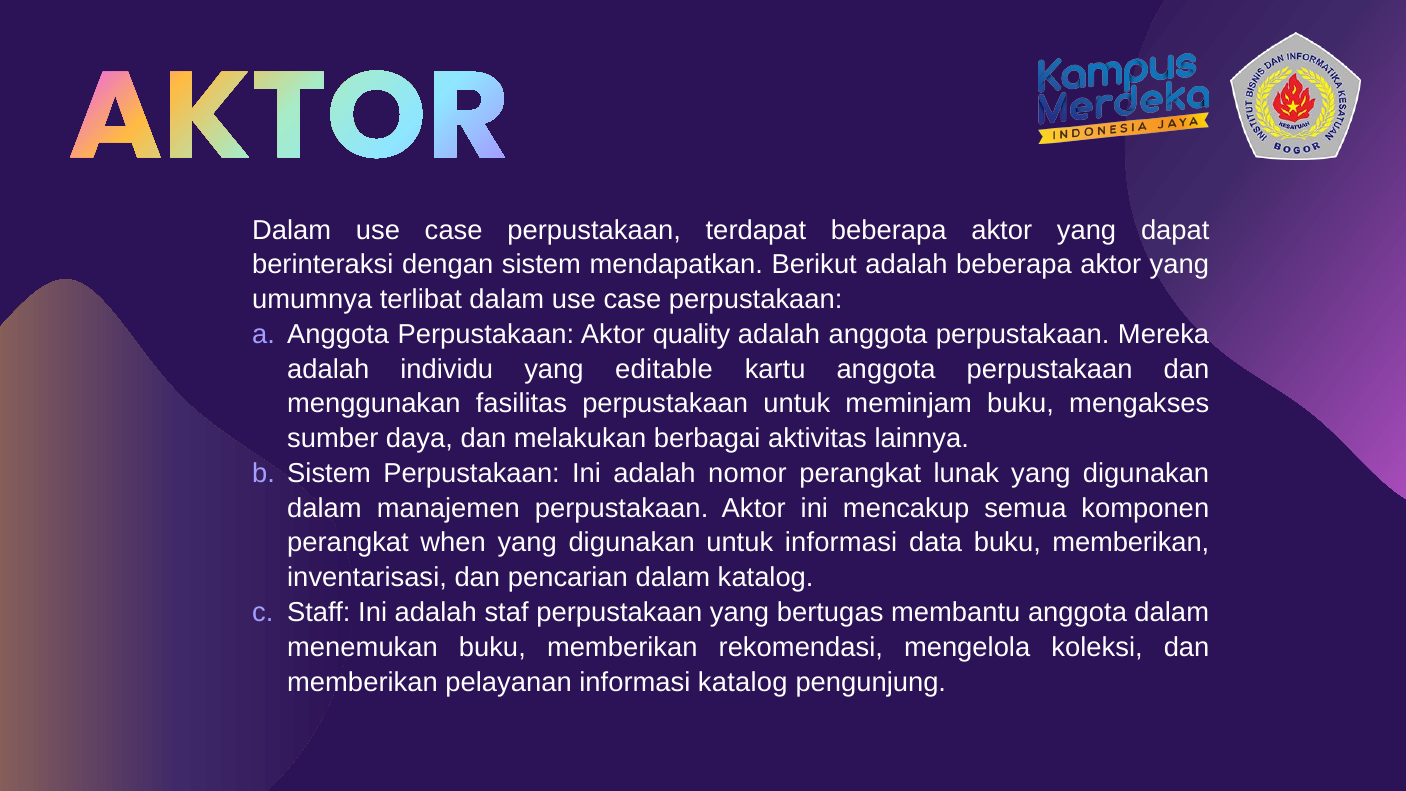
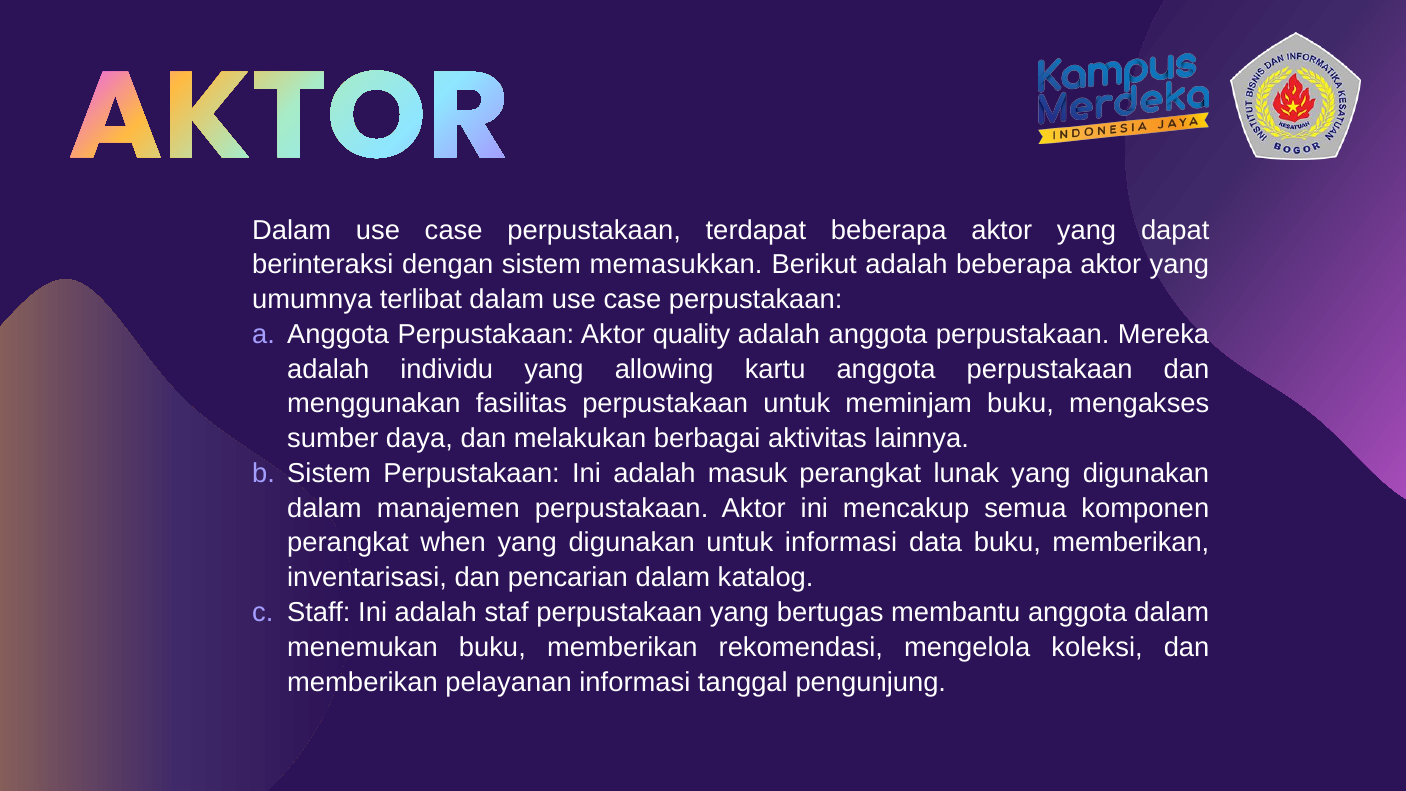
mendapatkan: mendapatkan -> memasukkan (676, 265)
editable: editable -> allowing (664, 369)
nomor: nomor -> masuk (748, 473)
informasi katalog: katalog -> tanggal (743, 682)
